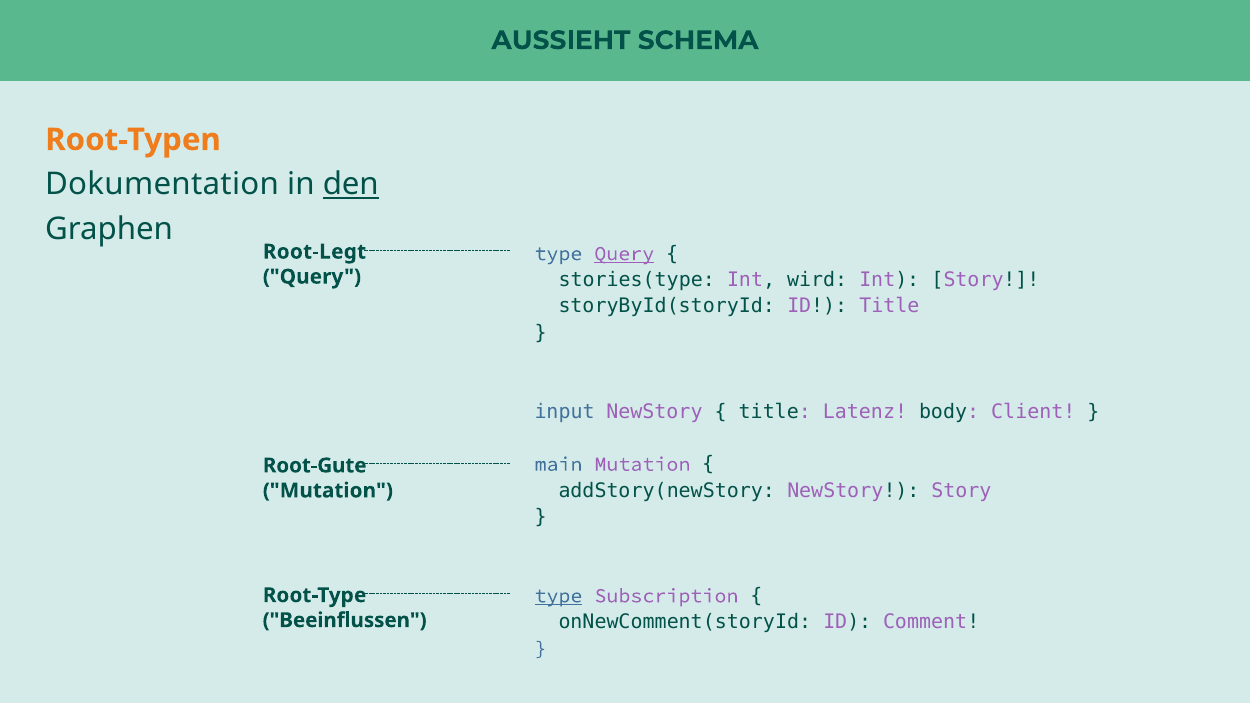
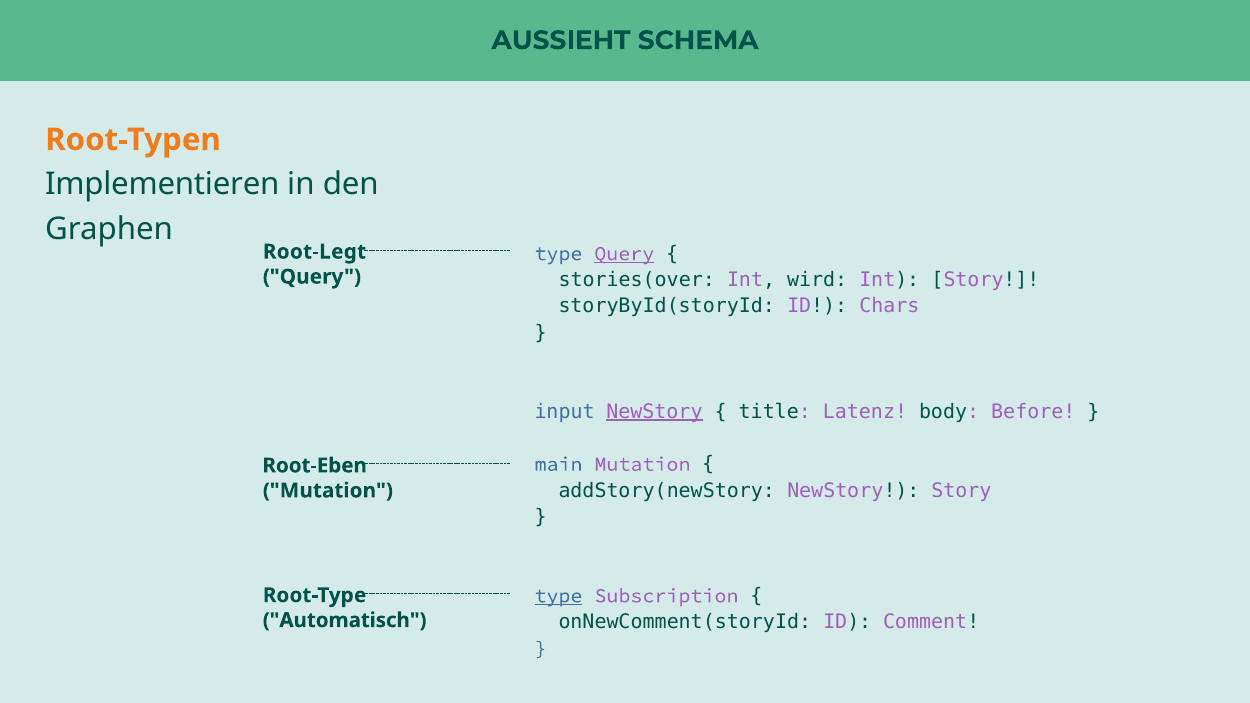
Dokumentation: Dokumentation -> Implementieren (162, 185)
den underline: present -> none (351, 185)
stories(type: stories(type -> stories(over (637, 280)
ID Title: Title -> Chars (889, 306)
NewStory underline: none -> present (654, 412)
Client: Client -> Before (1033, 412)
Root-Gute: Root-Gute -> Root-Eben (315, 466)
Beeinflussen: Beeinflussen -> Automatisch (345, 620)
